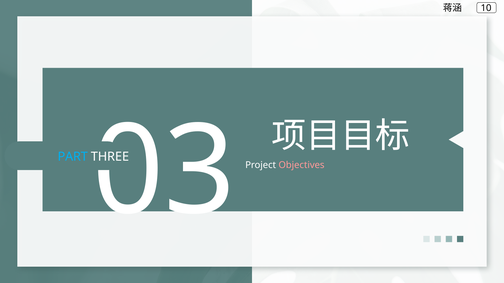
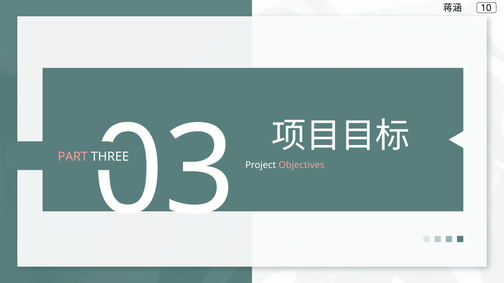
PART colour: light blue -> pink (73, 157)
